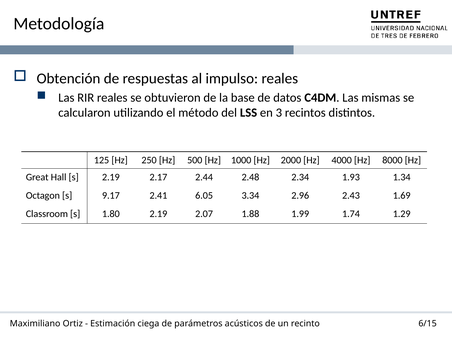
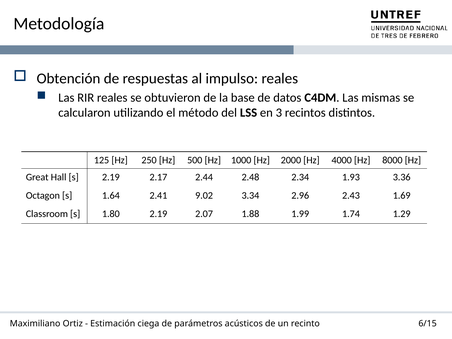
1.34: 1.34 -> 3.36 (402, 177)
9.17: 9.17 -> 1.64 (111, 195)
6.05: 6.05 -> 9.02 (204, 195)
